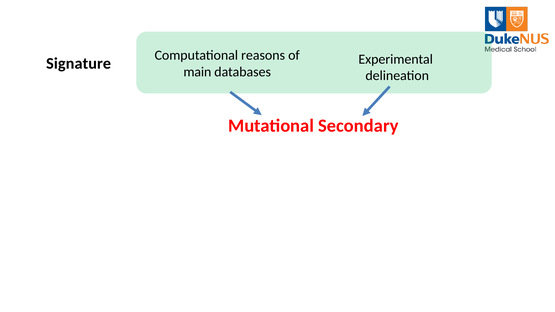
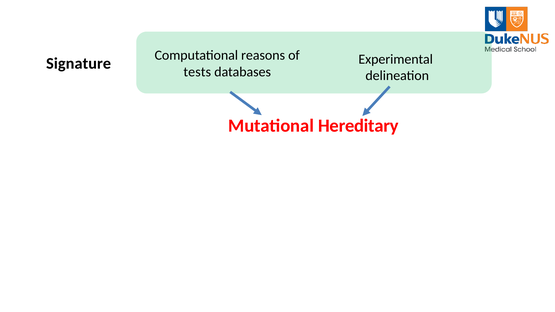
main: main -> tests (197, 72)
Secondary: Secondary -> Hereditary (358, 126)
